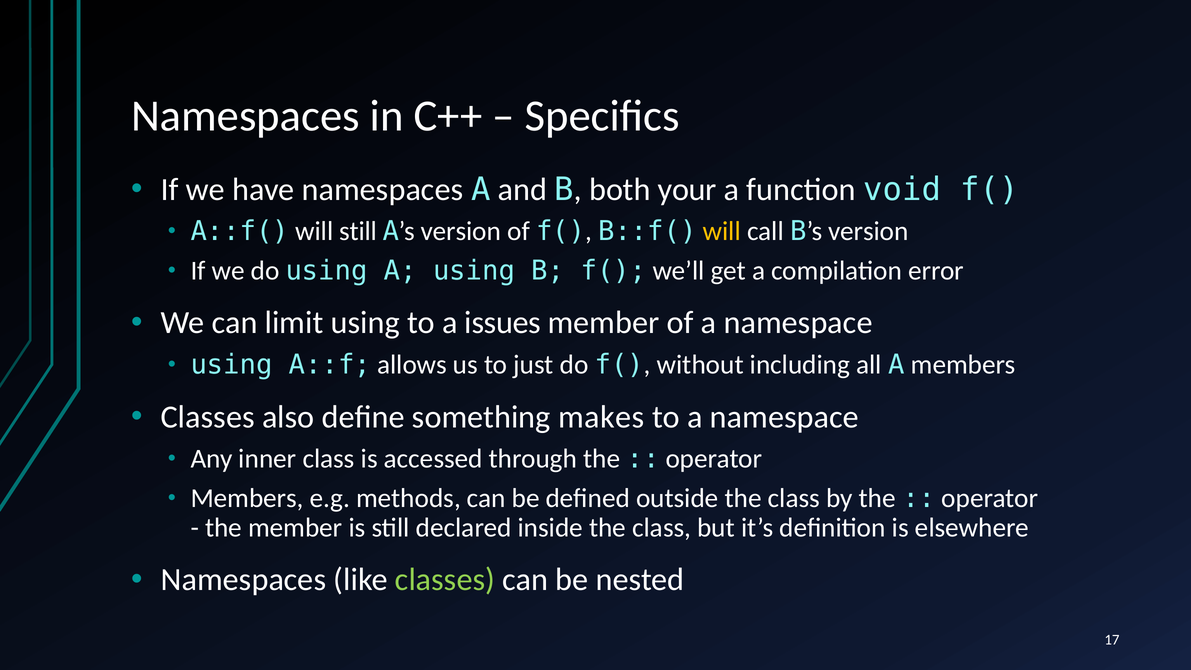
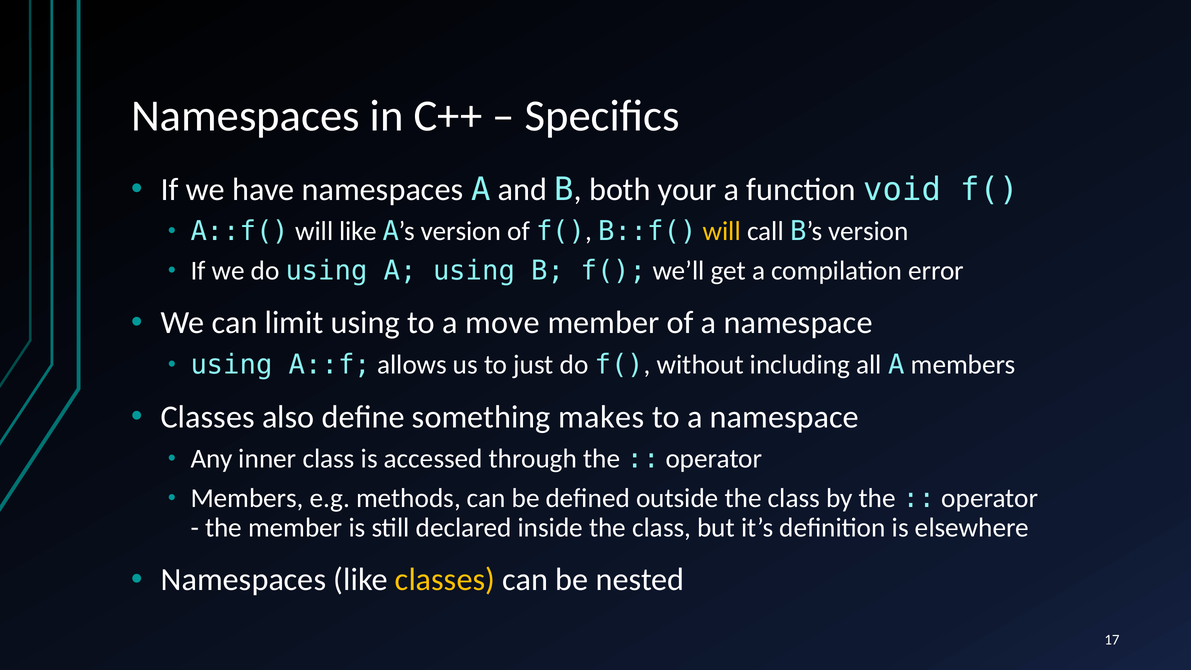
will still: still -> like (358, 232)
issues: issues -> move (502, 323)
classes colour: light green -> yellow (445, 580)
